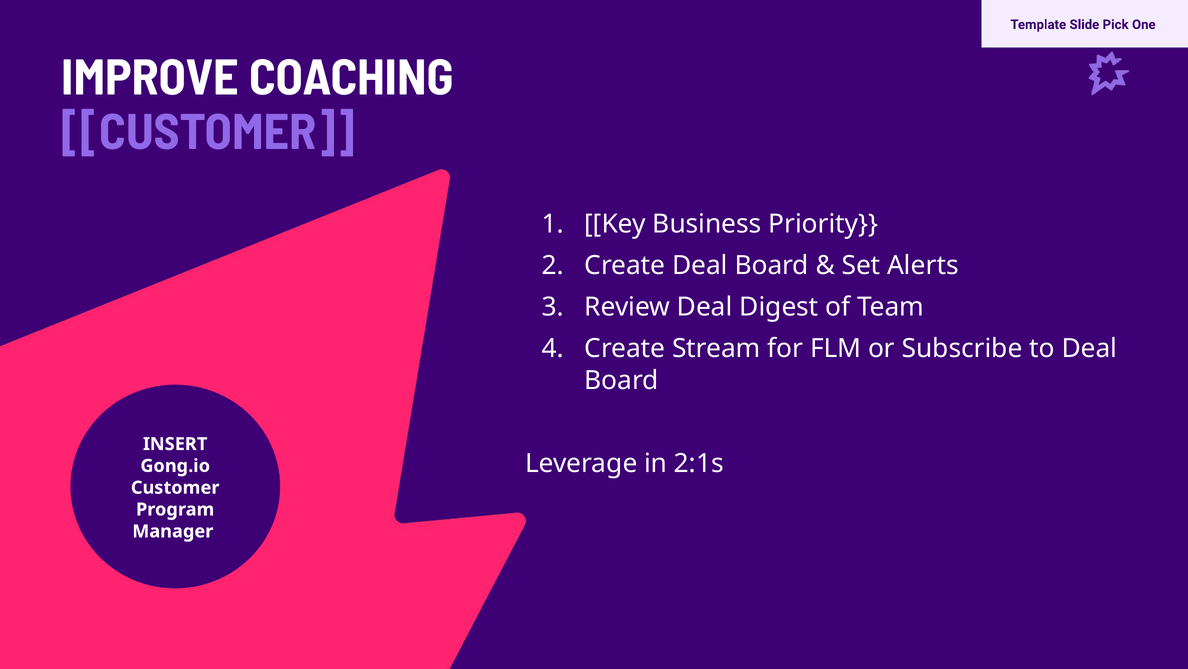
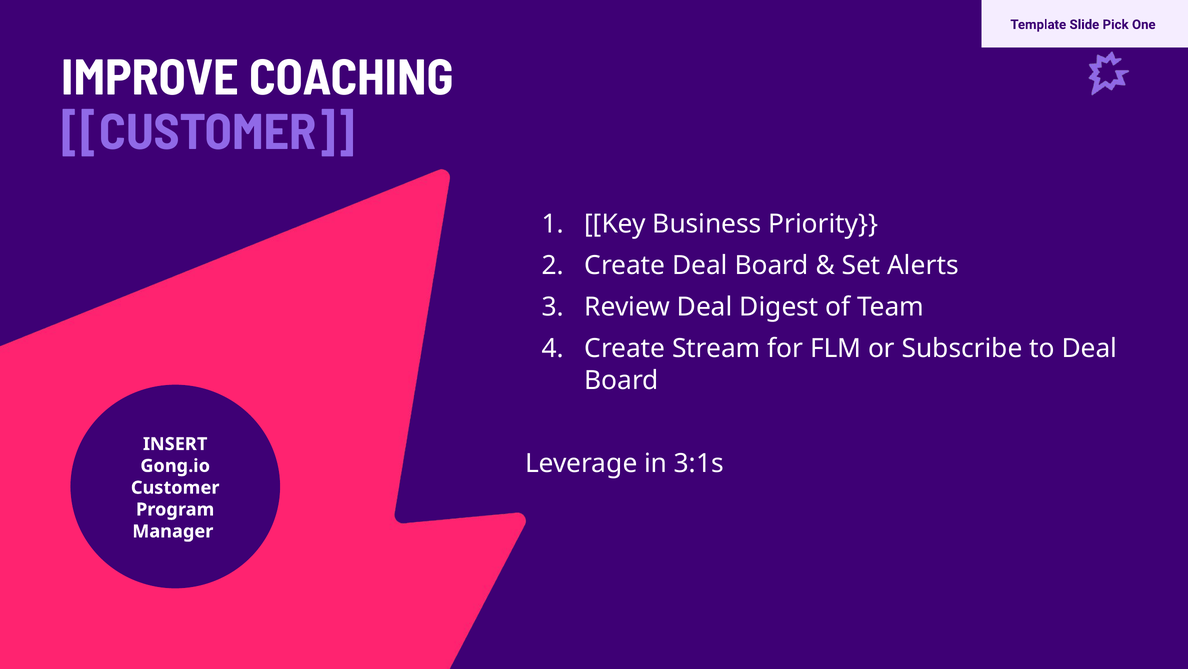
2:1s: 2:1s -> 3:1s (699, 463)
